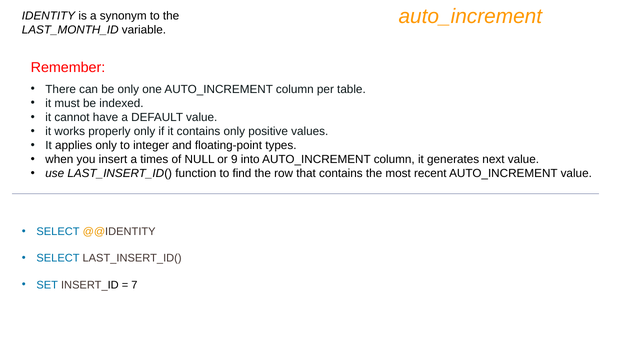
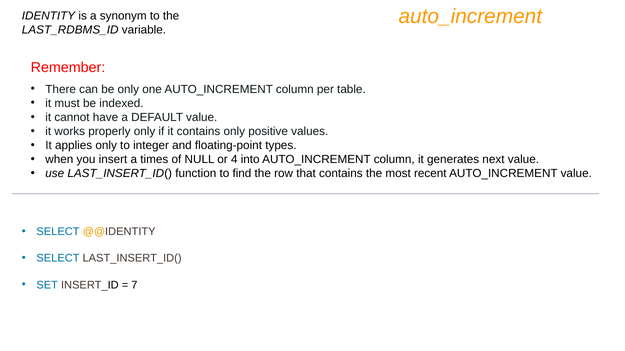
LAST_MONTH_ID: LAST_MONTH_ID -> LAST_RDBMS_ID (70, 30)
9: 9 -> 4 (234, 160)
